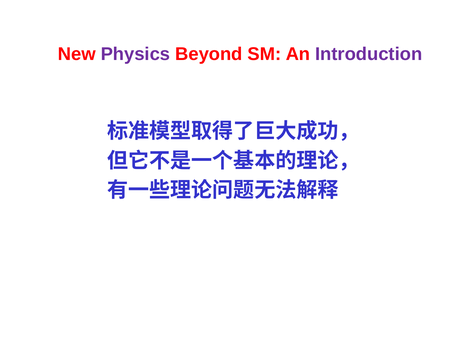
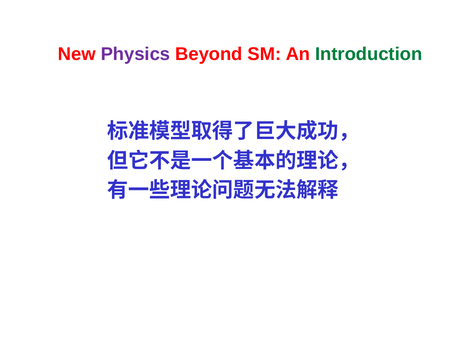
Introduction colour: purple -> green (369, 54)
